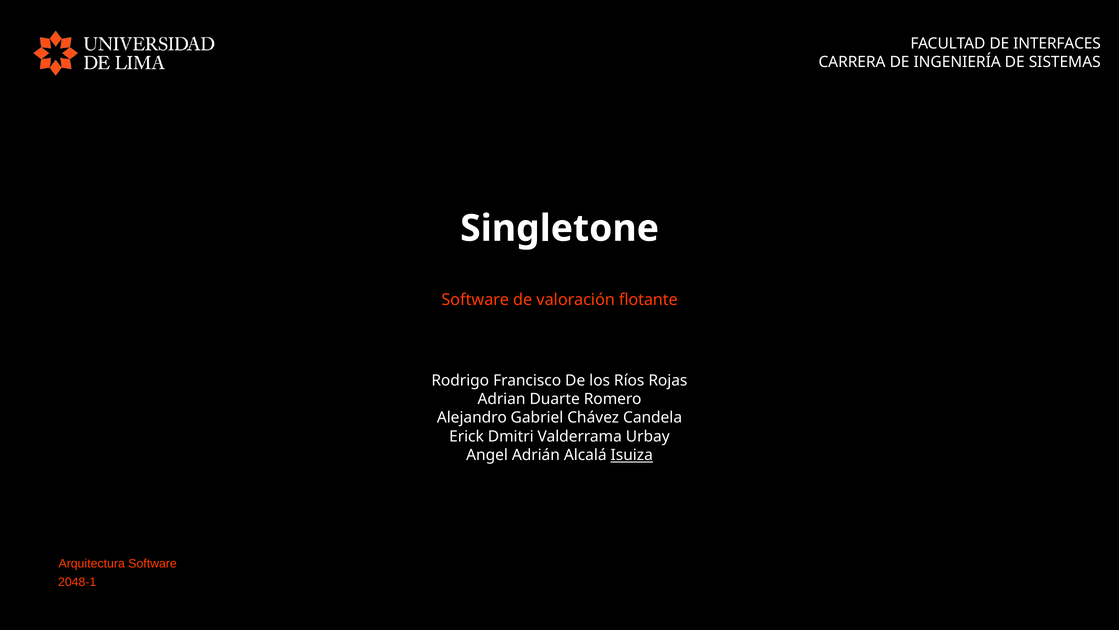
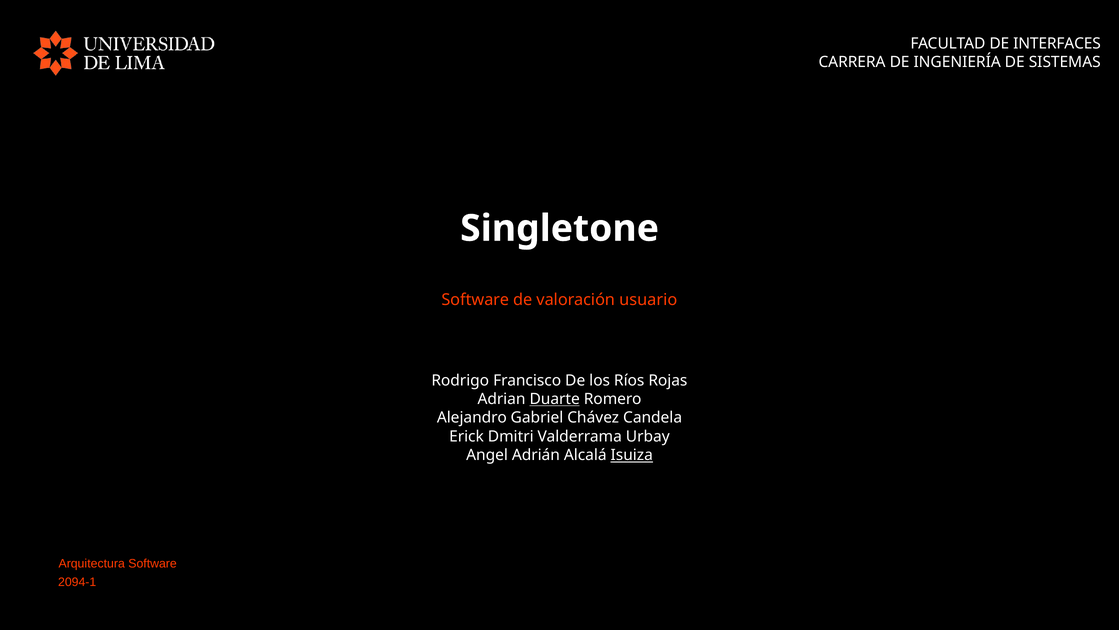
flotante: flotante -> usuario (648, 300)
Duarte underline: none -> present (555, 399)
2048-1: 2048-1 -> 2094-1 (77, 581)
